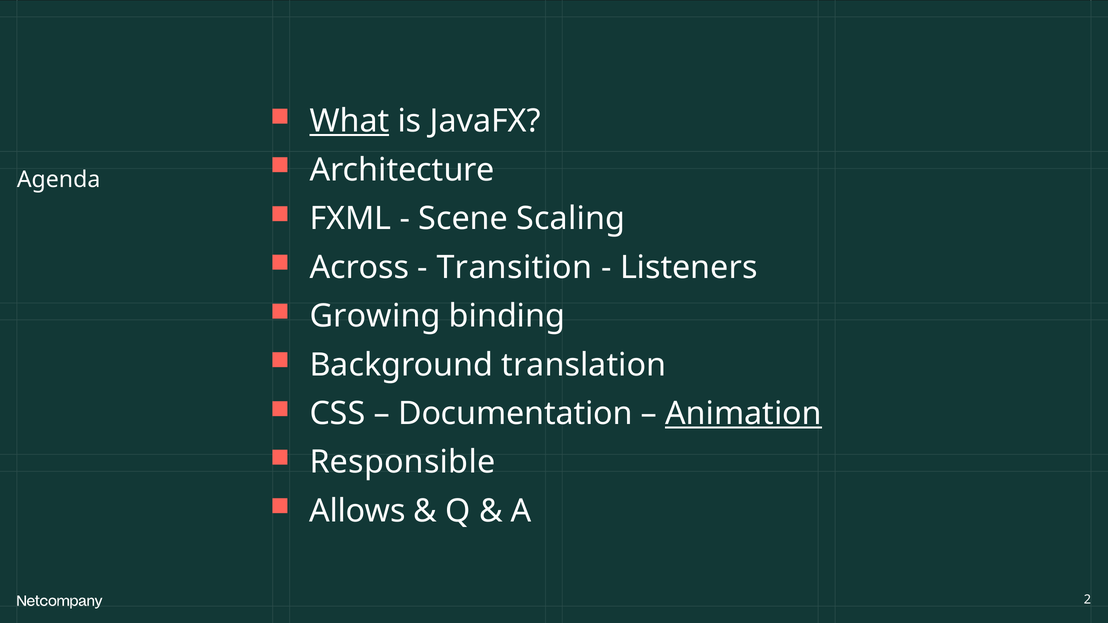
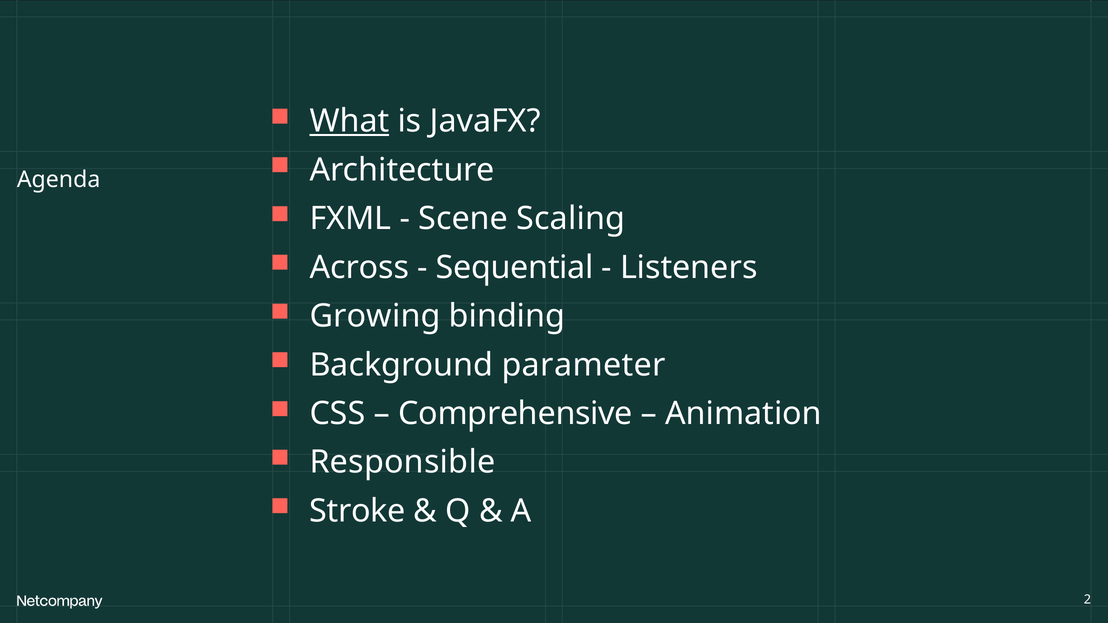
Transition: Transition -> Sequential (515, 268)
translation: translation -> parameter (584, 365)
Documentation: Documentation -> Comprehensive (515, 414)
Animation underline: present -> none (744, 414)
Allows: Allows -> Stroke (357, 511)
